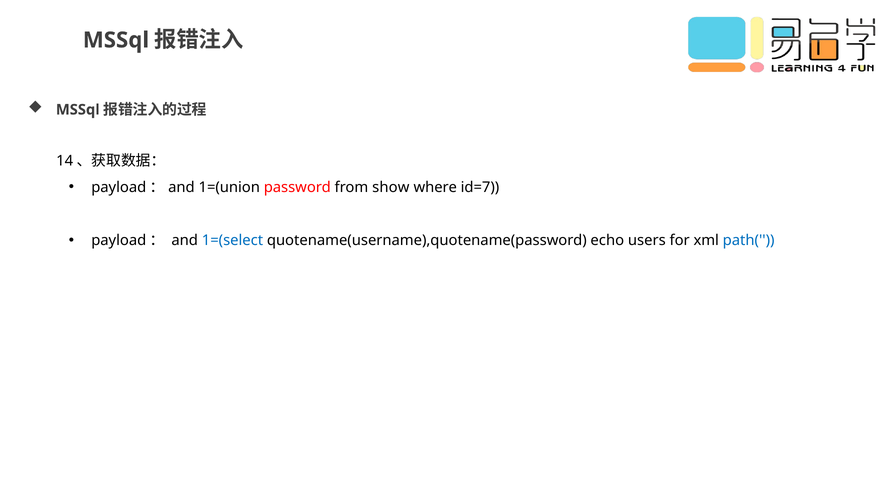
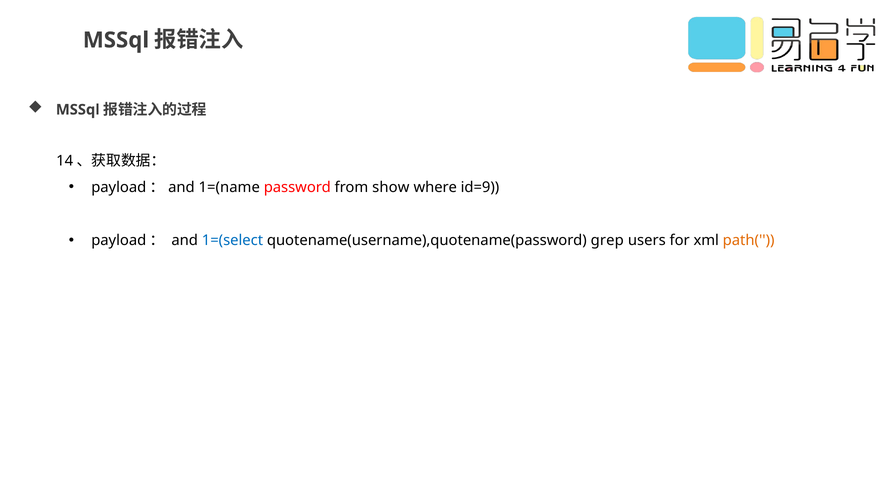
1=(union: 1=(union -> 1=(name (229, 188)
id=7: id=7 -> id=9 (480, 188)
echo: echo -> grep (607, 241)
path( colour: blue -> orange (749, 241)
